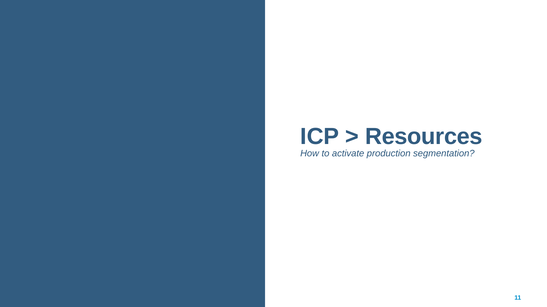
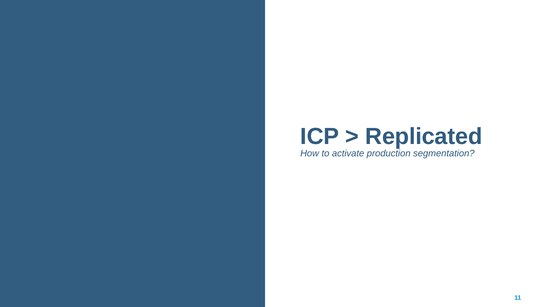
Resources: Resources -> Replicated (424, 137)
